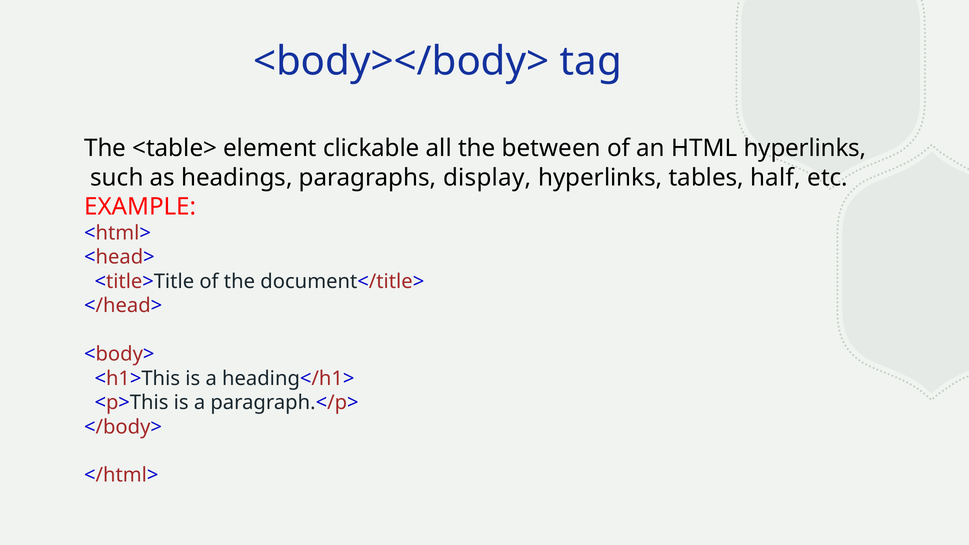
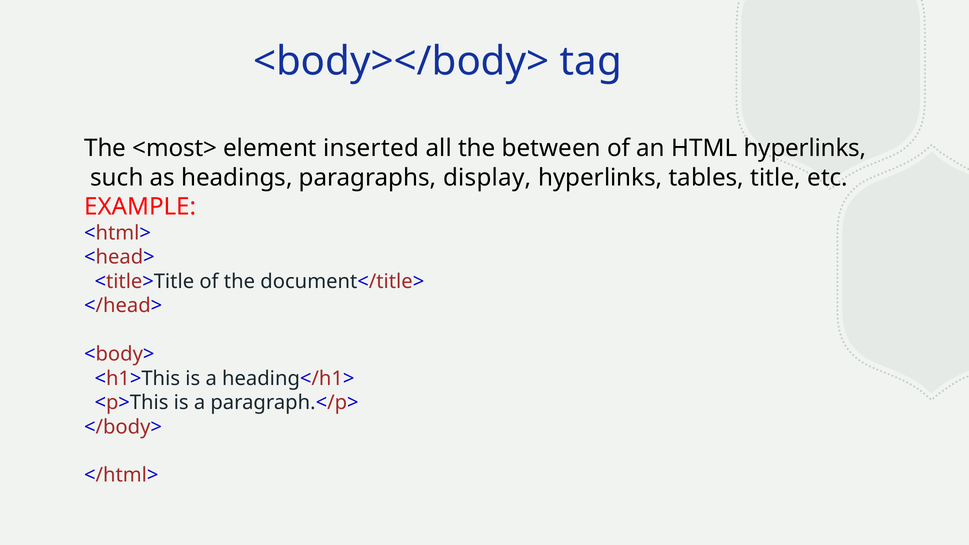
<table>: <table> -> <most> (175, 149)
clickable: clickable -> inserted (371, 149)
half: half -> title (776, 178)
